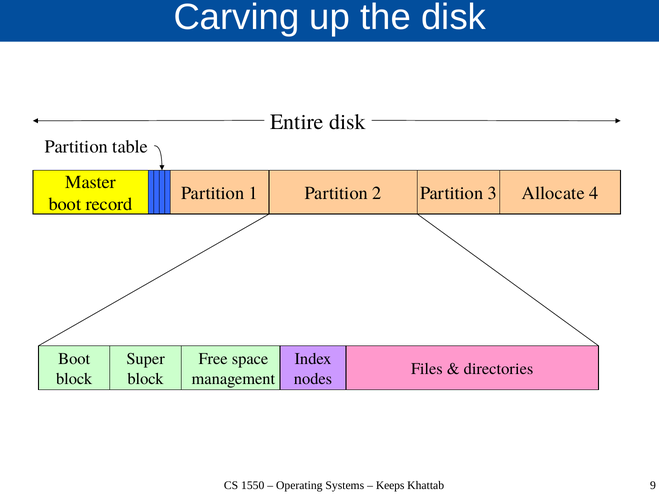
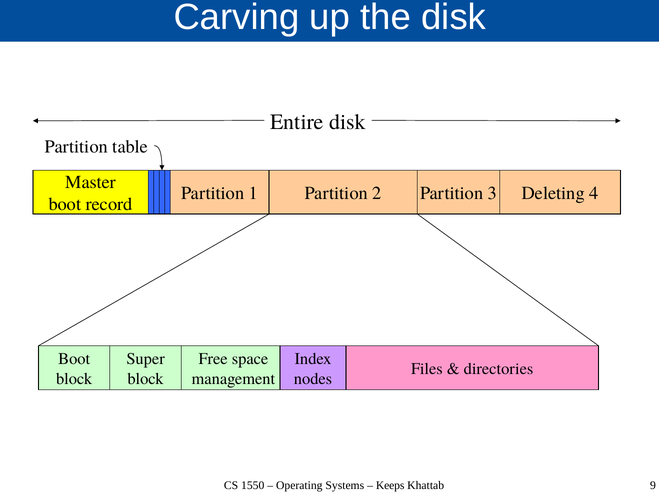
Allocate: Allocate -> Deleting (553, 193)
